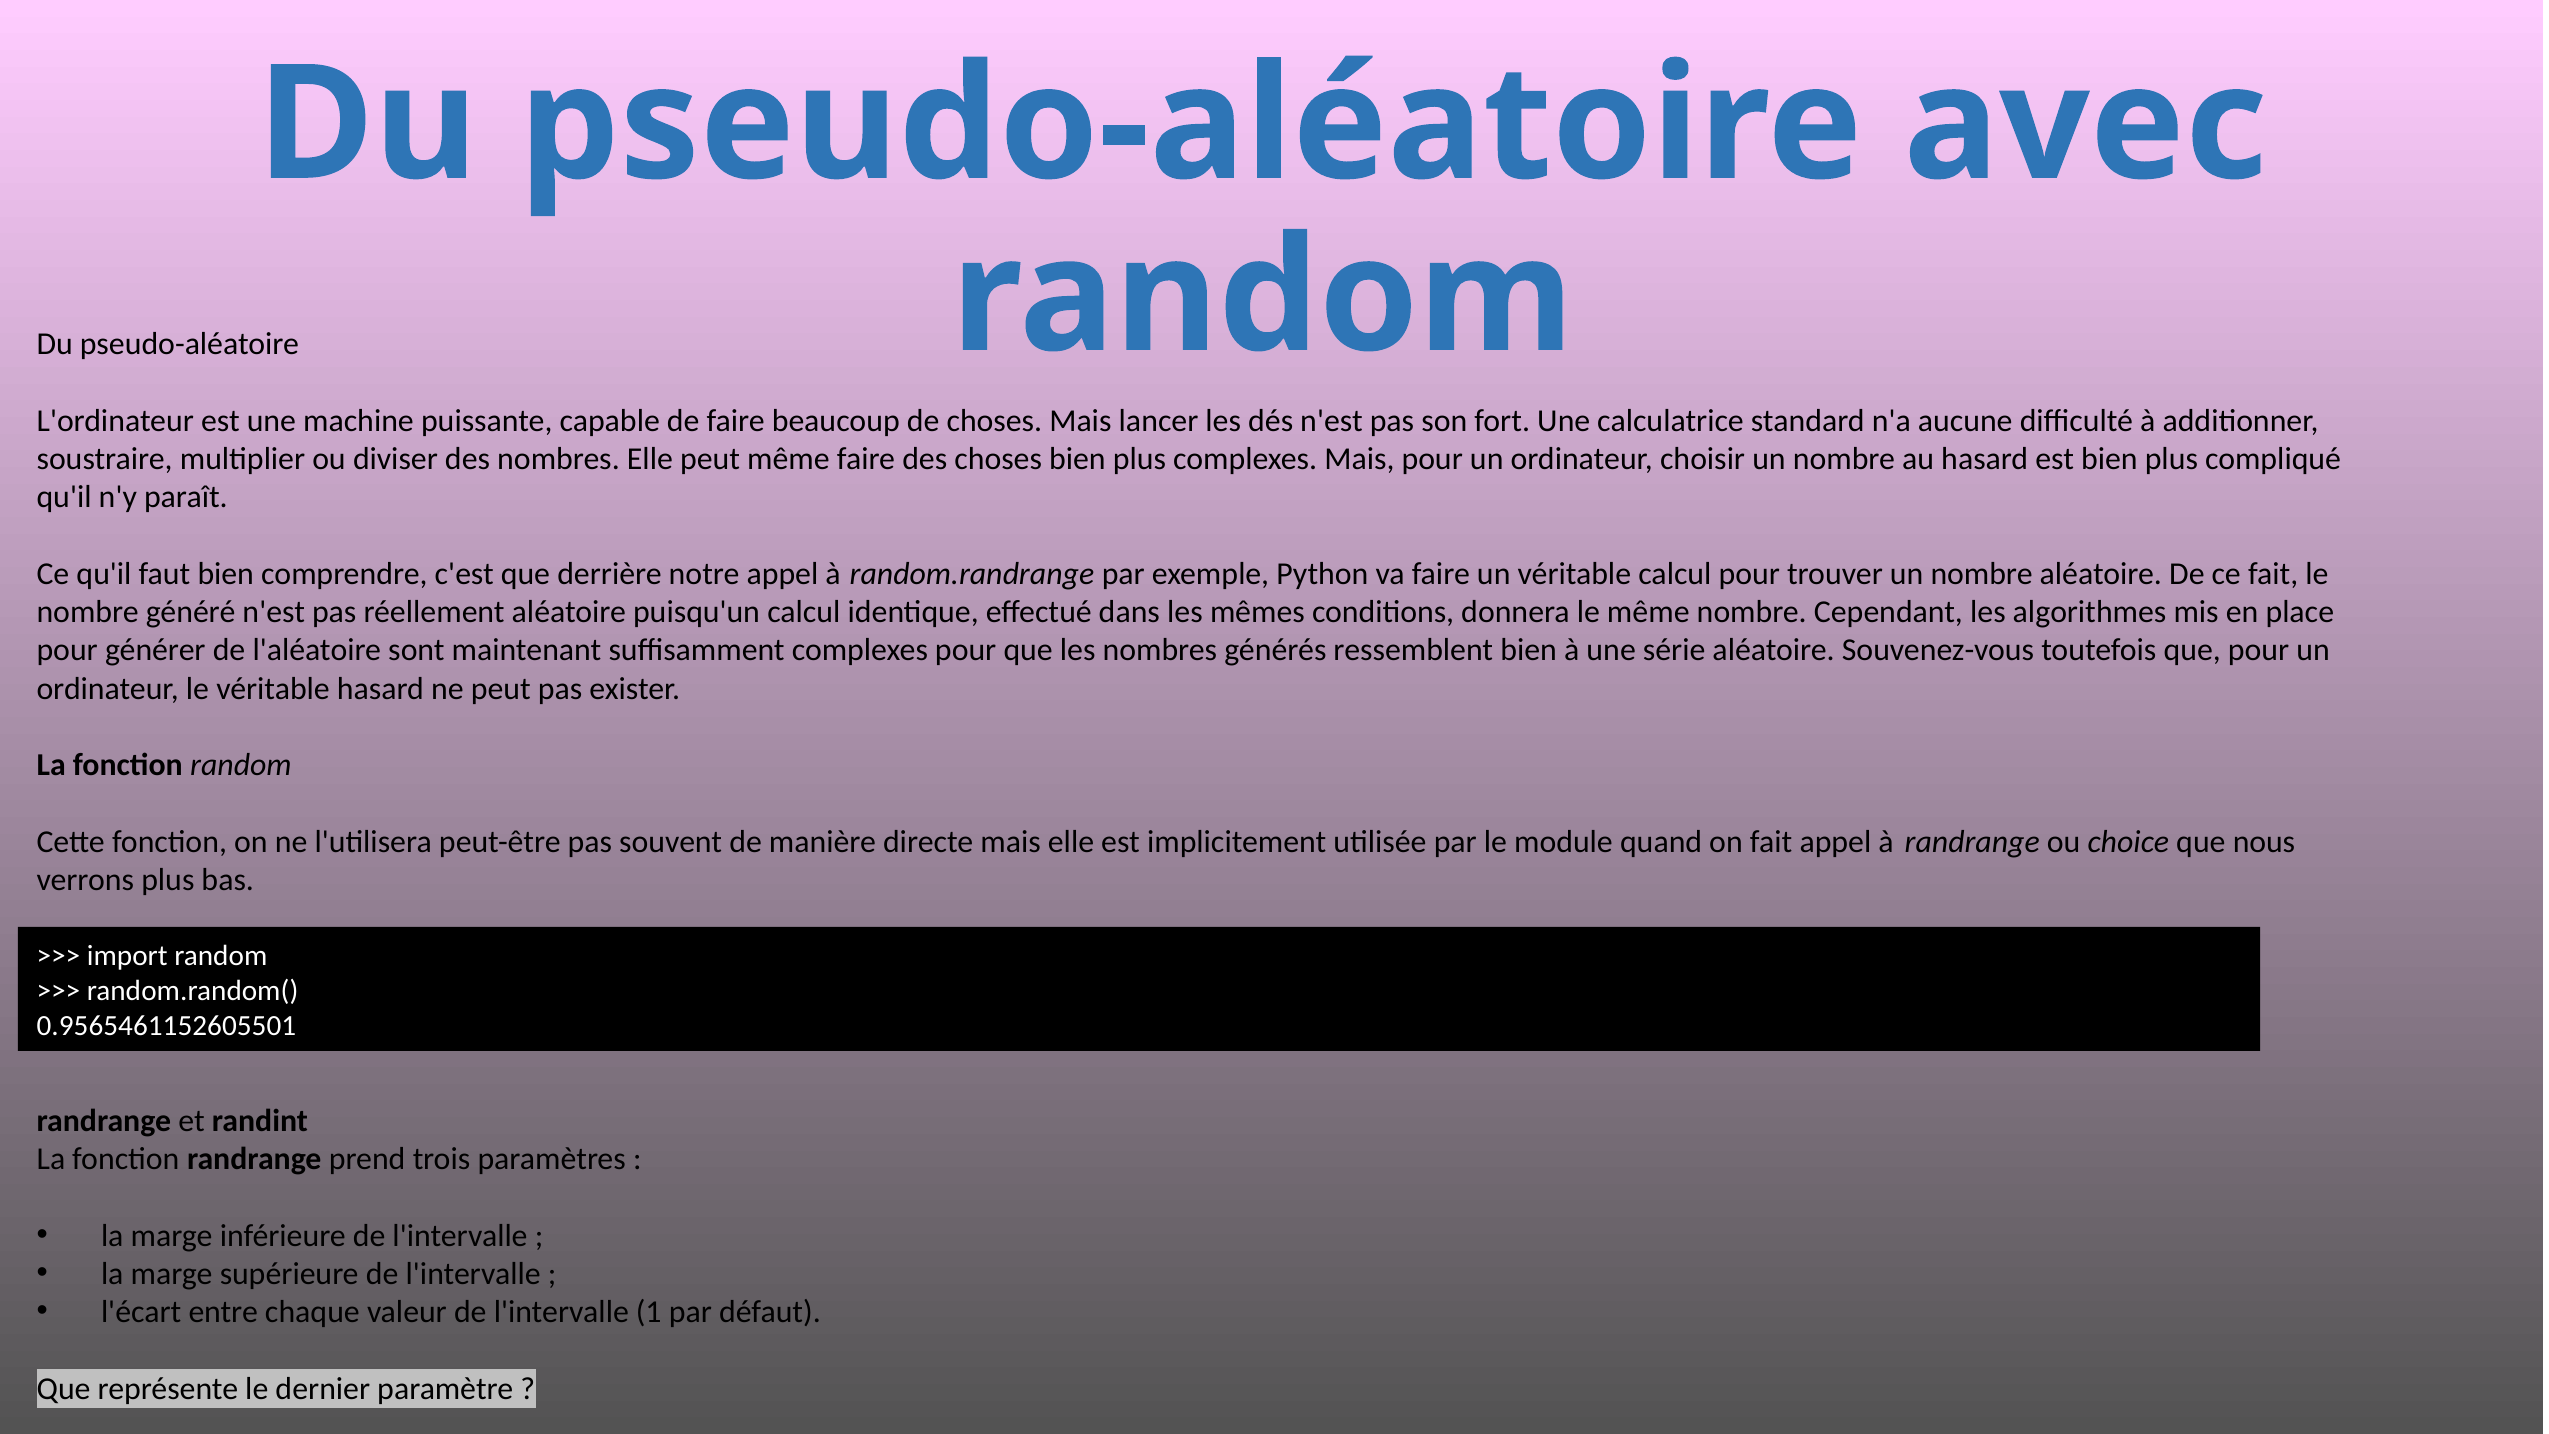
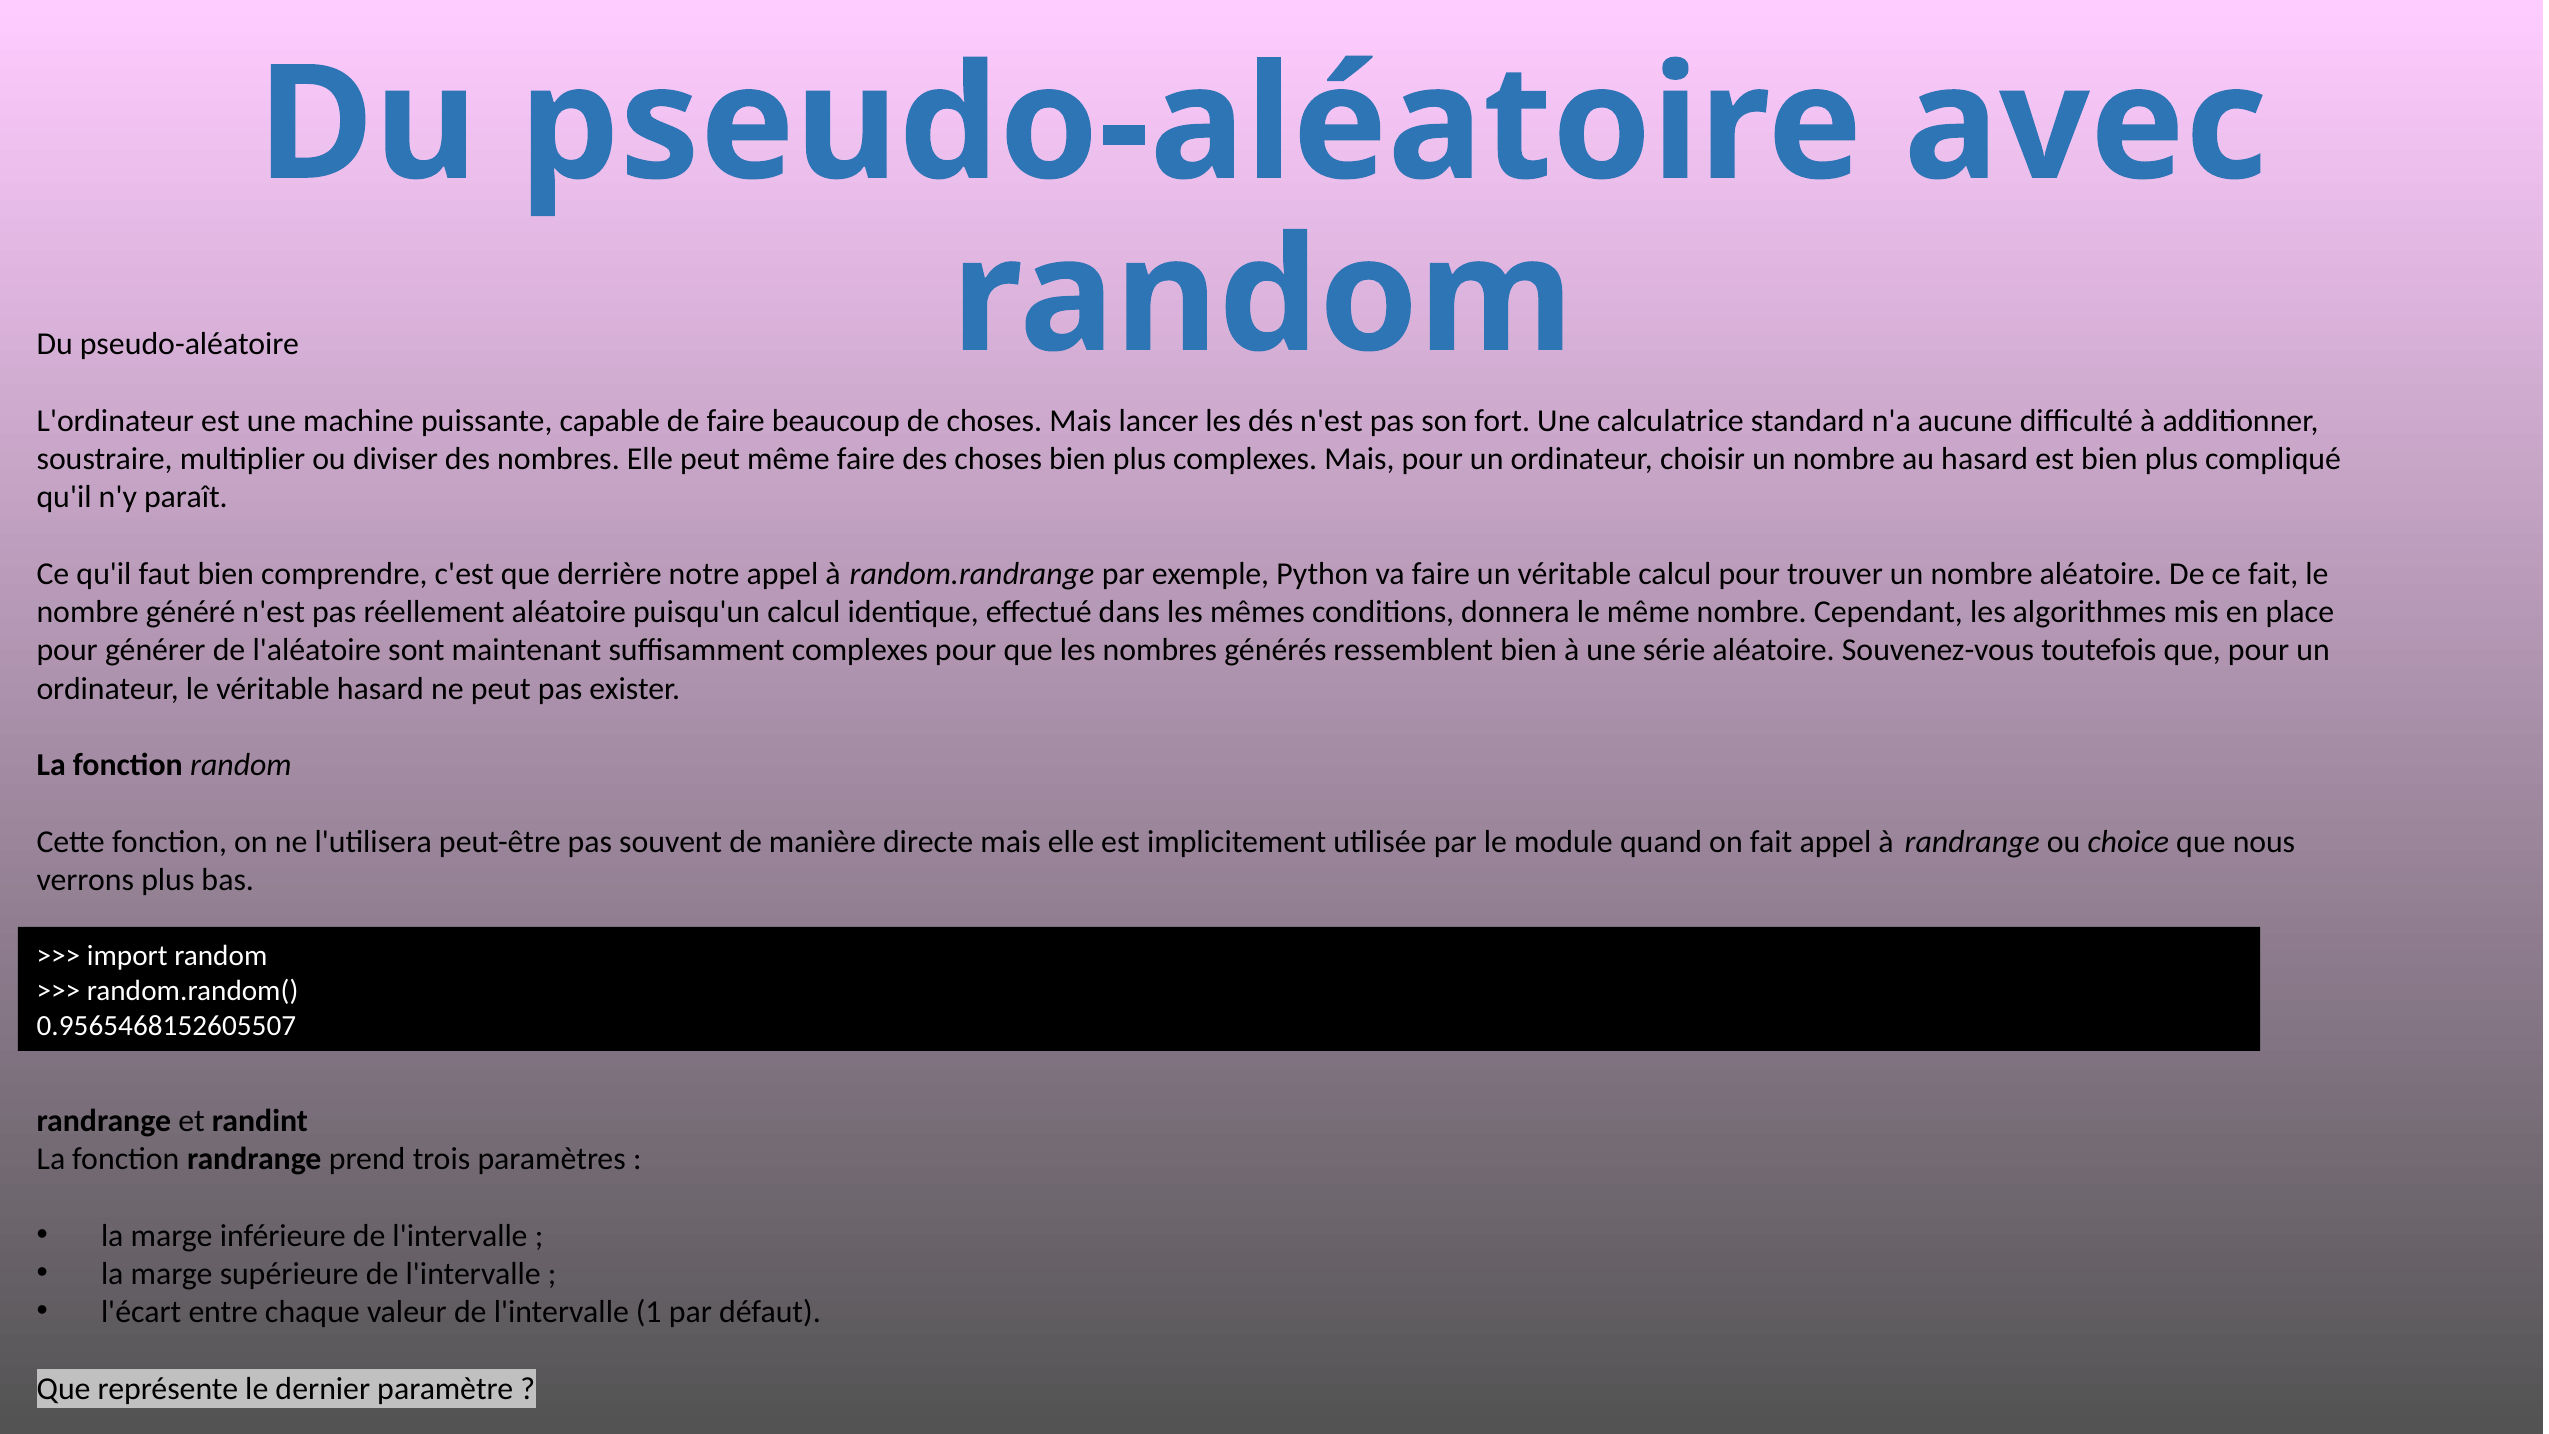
0.9565461152605501: 0.9565461152605501 -> 0.9565468152605507 (166, 1026)
